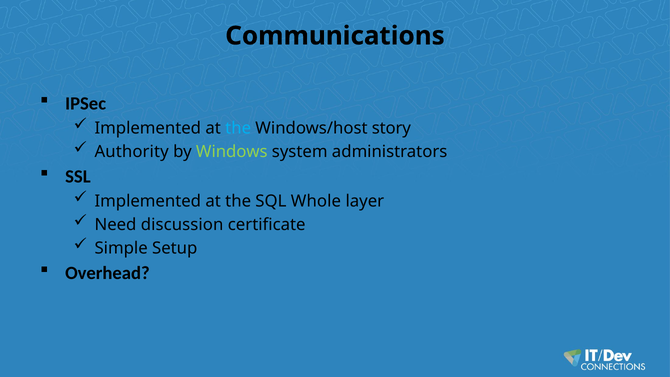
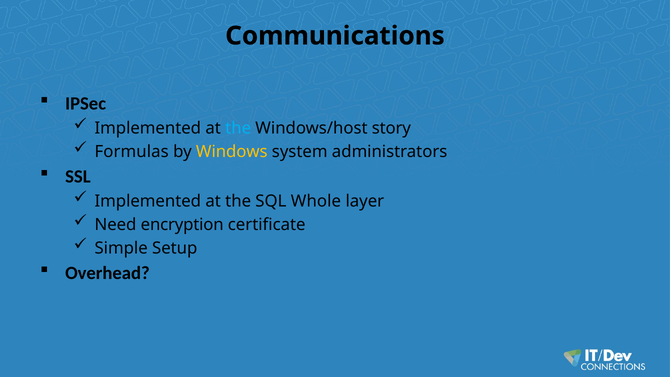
Authority: Authority -> Formulas (132, 152)
Windows colour: light green -> yellow (232, 152)
discussion: discussion -> encryption (182, 225)
